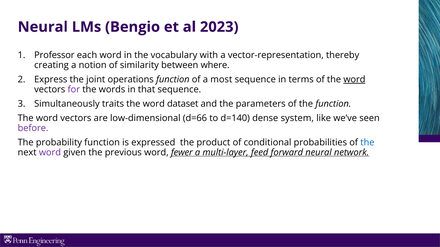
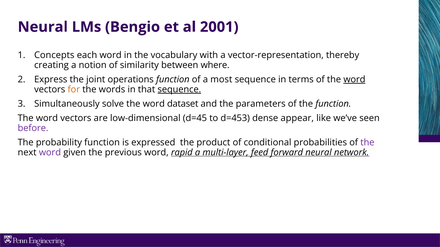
2023: 2023 -> 2001 (219, 27)
Professor: Professor -> Concepts (54, 55)
for colour: purple -> orange (74, 90)
sequence underline: none -> present (179, 90)
traits: traits -> solve (113, 104)
d=66: d=66 -> d=45 (195, 118)
d=140: d=140 -> d=453 (235, 118)
system: system -> appear (297, 118)
the colour: blue -> purple (367, 143)
fewer: fewer -> rapid (182, 153)
